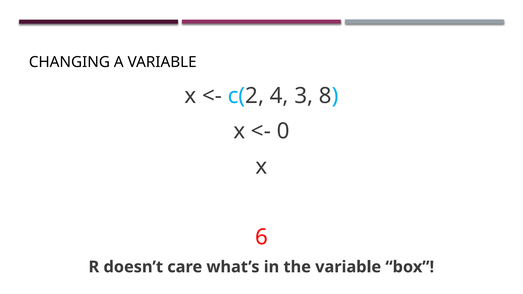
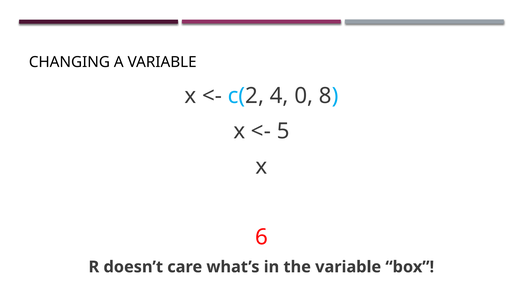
3: 3 -> 0 (304, 96)
0: 0 -> 5 (283, 131)
